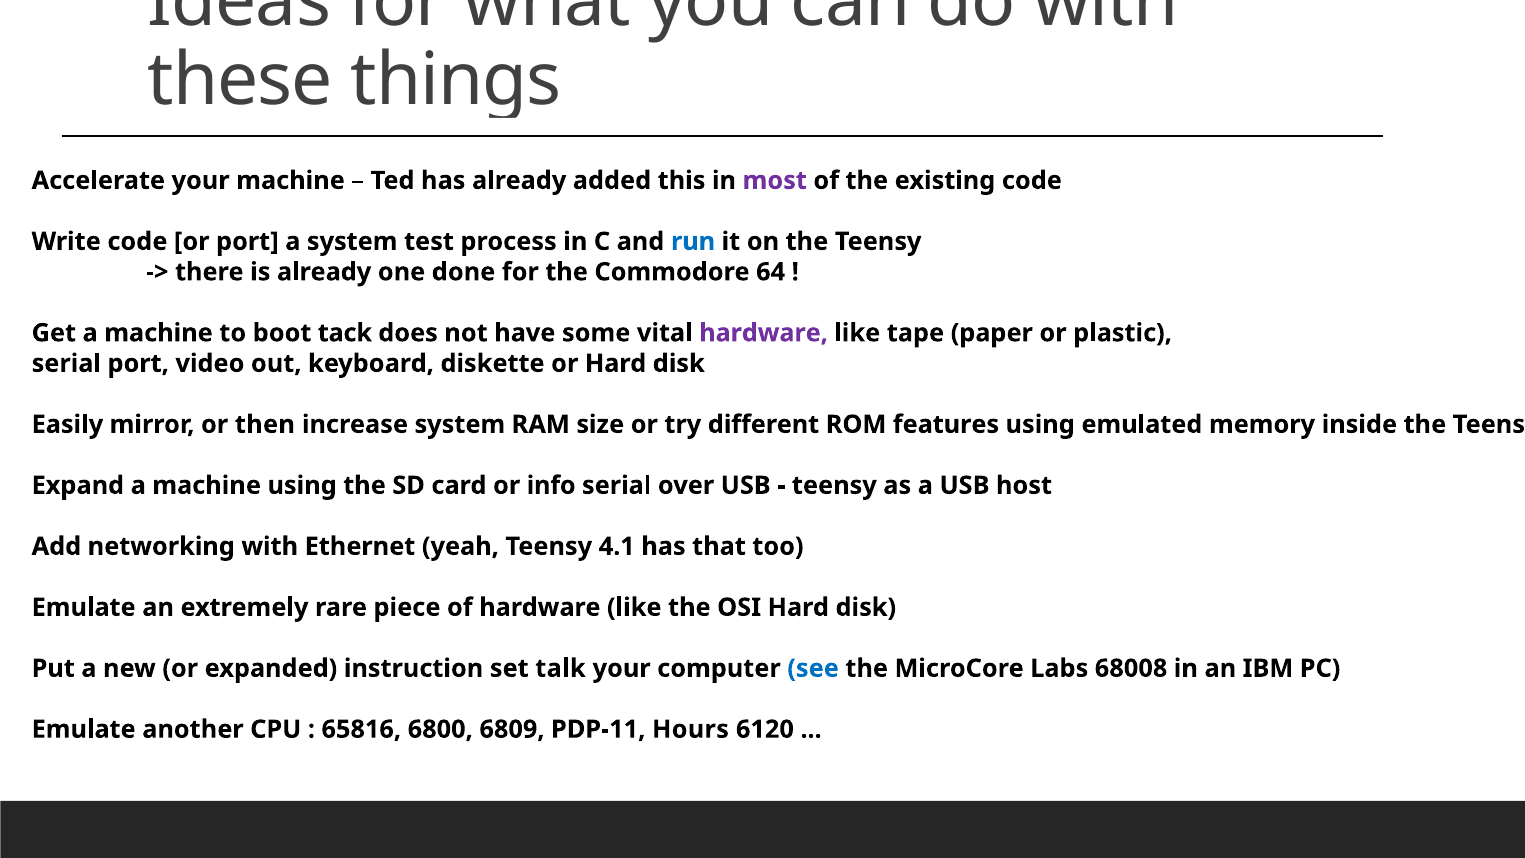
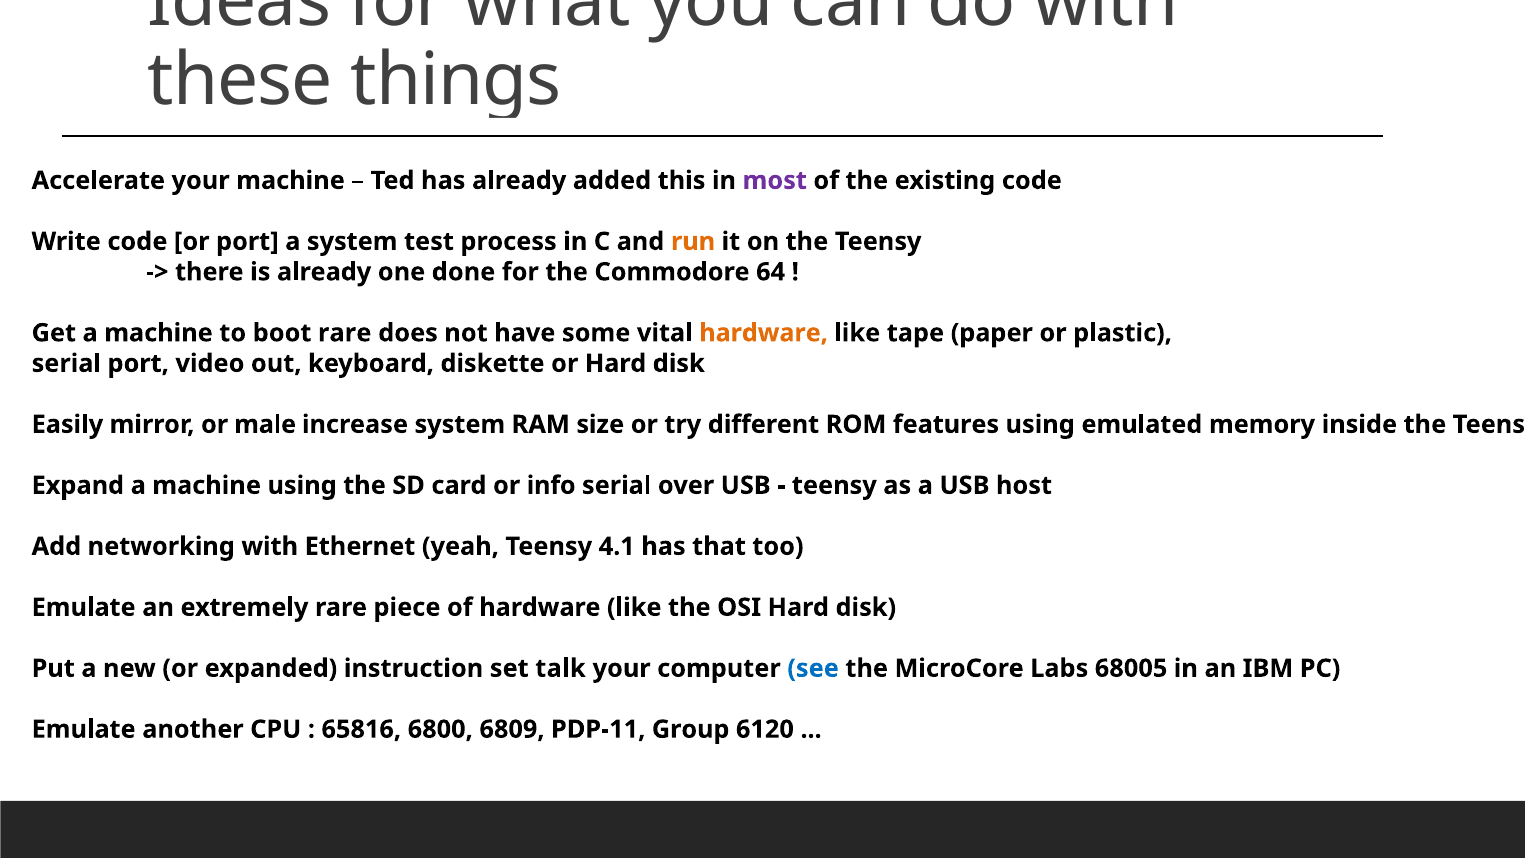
run colour: blue -> orange (693, 241)
boot tack: tack -> rare (345, 333)
hardware colour: purple -> orange (764, 333)
then: then -> male (265, 424)
68008: 68008 -> 68005 (1131, 668)
Hours: Hours -> Group (691, 729)
